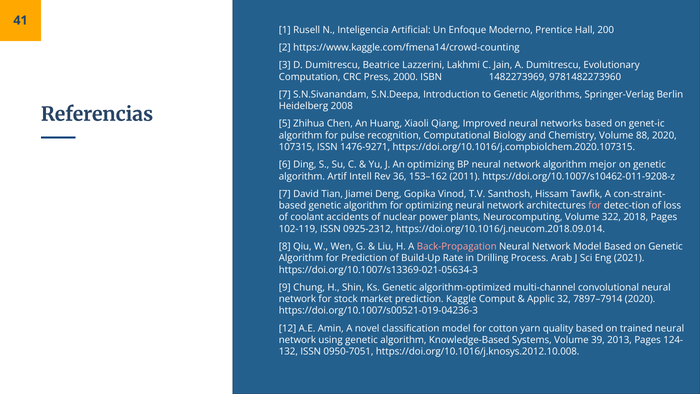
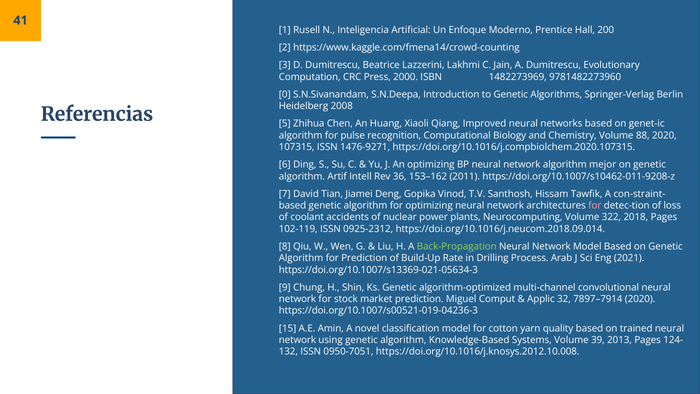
7: 7 -> 0 (285, 94)
Back-Propagation colour: pink -> light green (457, 246)
Kaggle: Kaggle -> Miguel (461, 299)
12: 12 -> 15 (288, 328)
